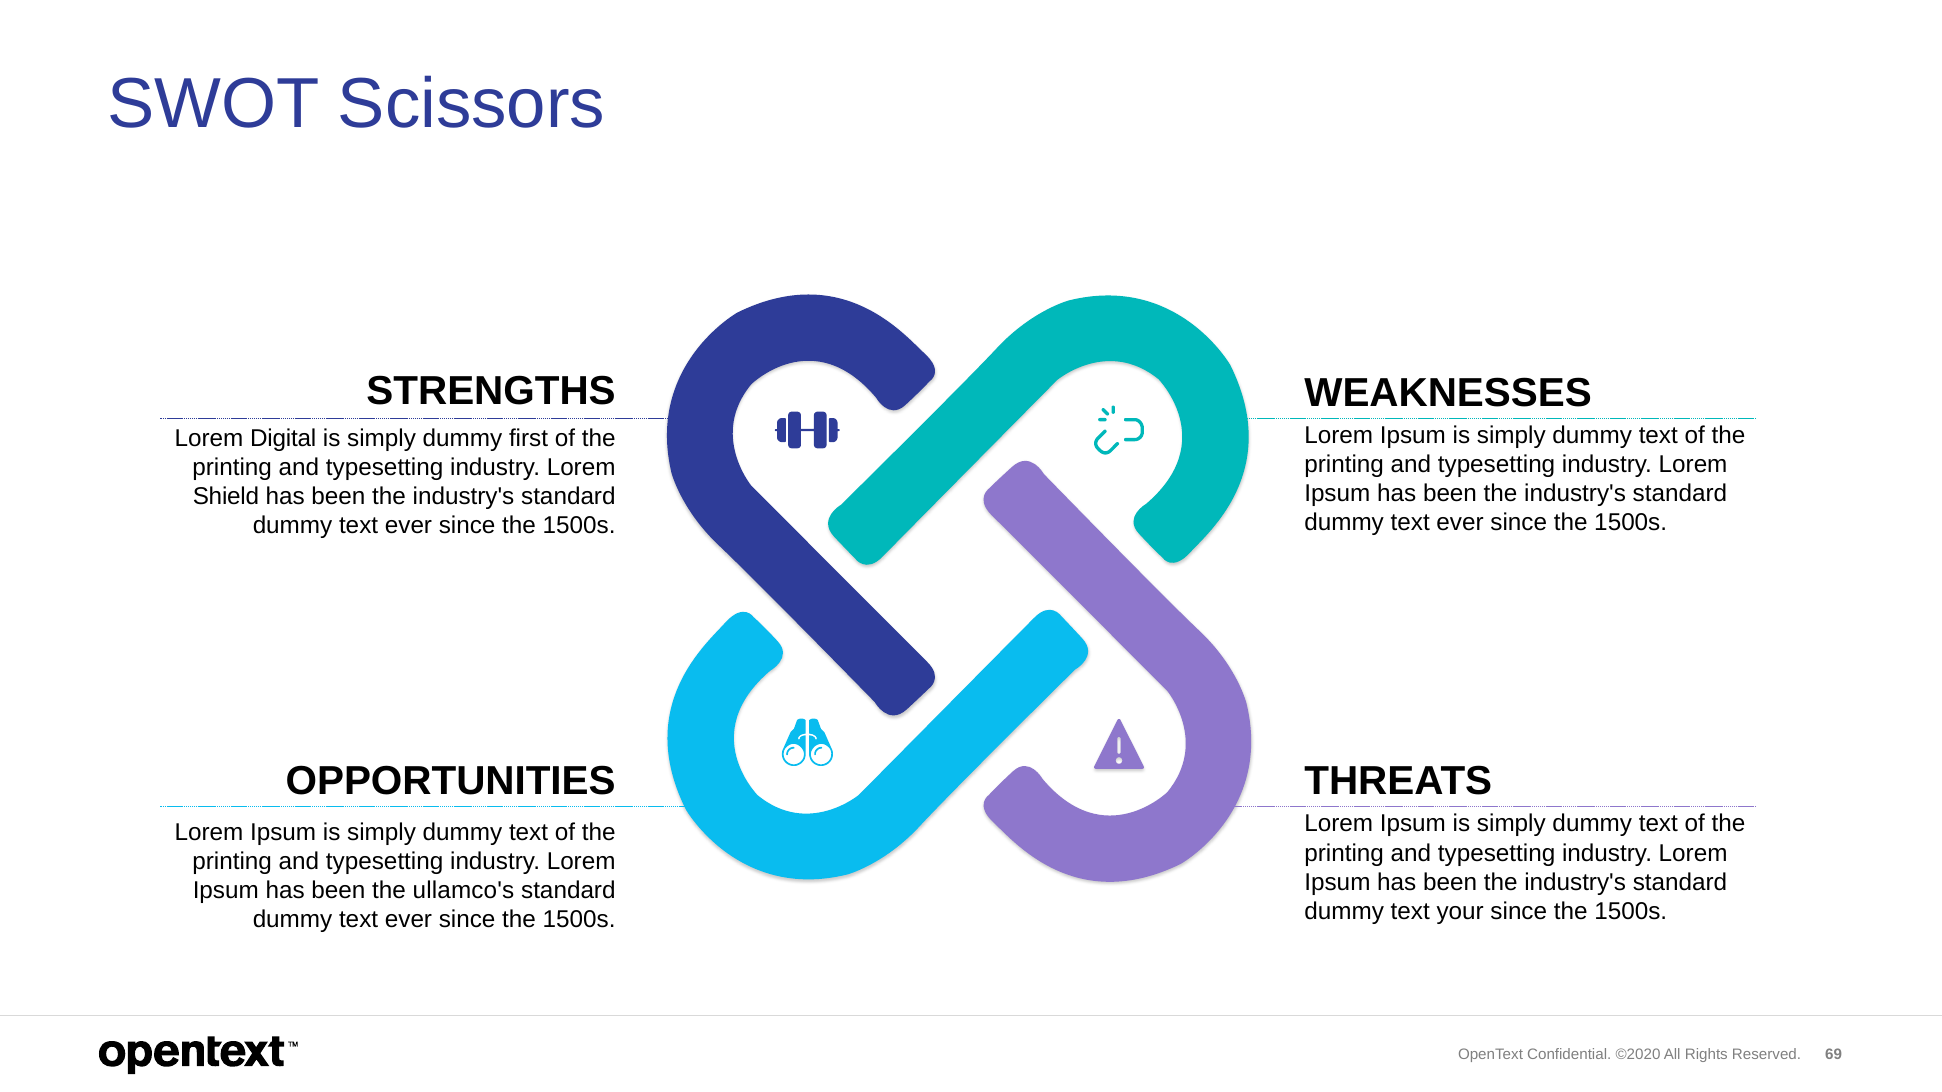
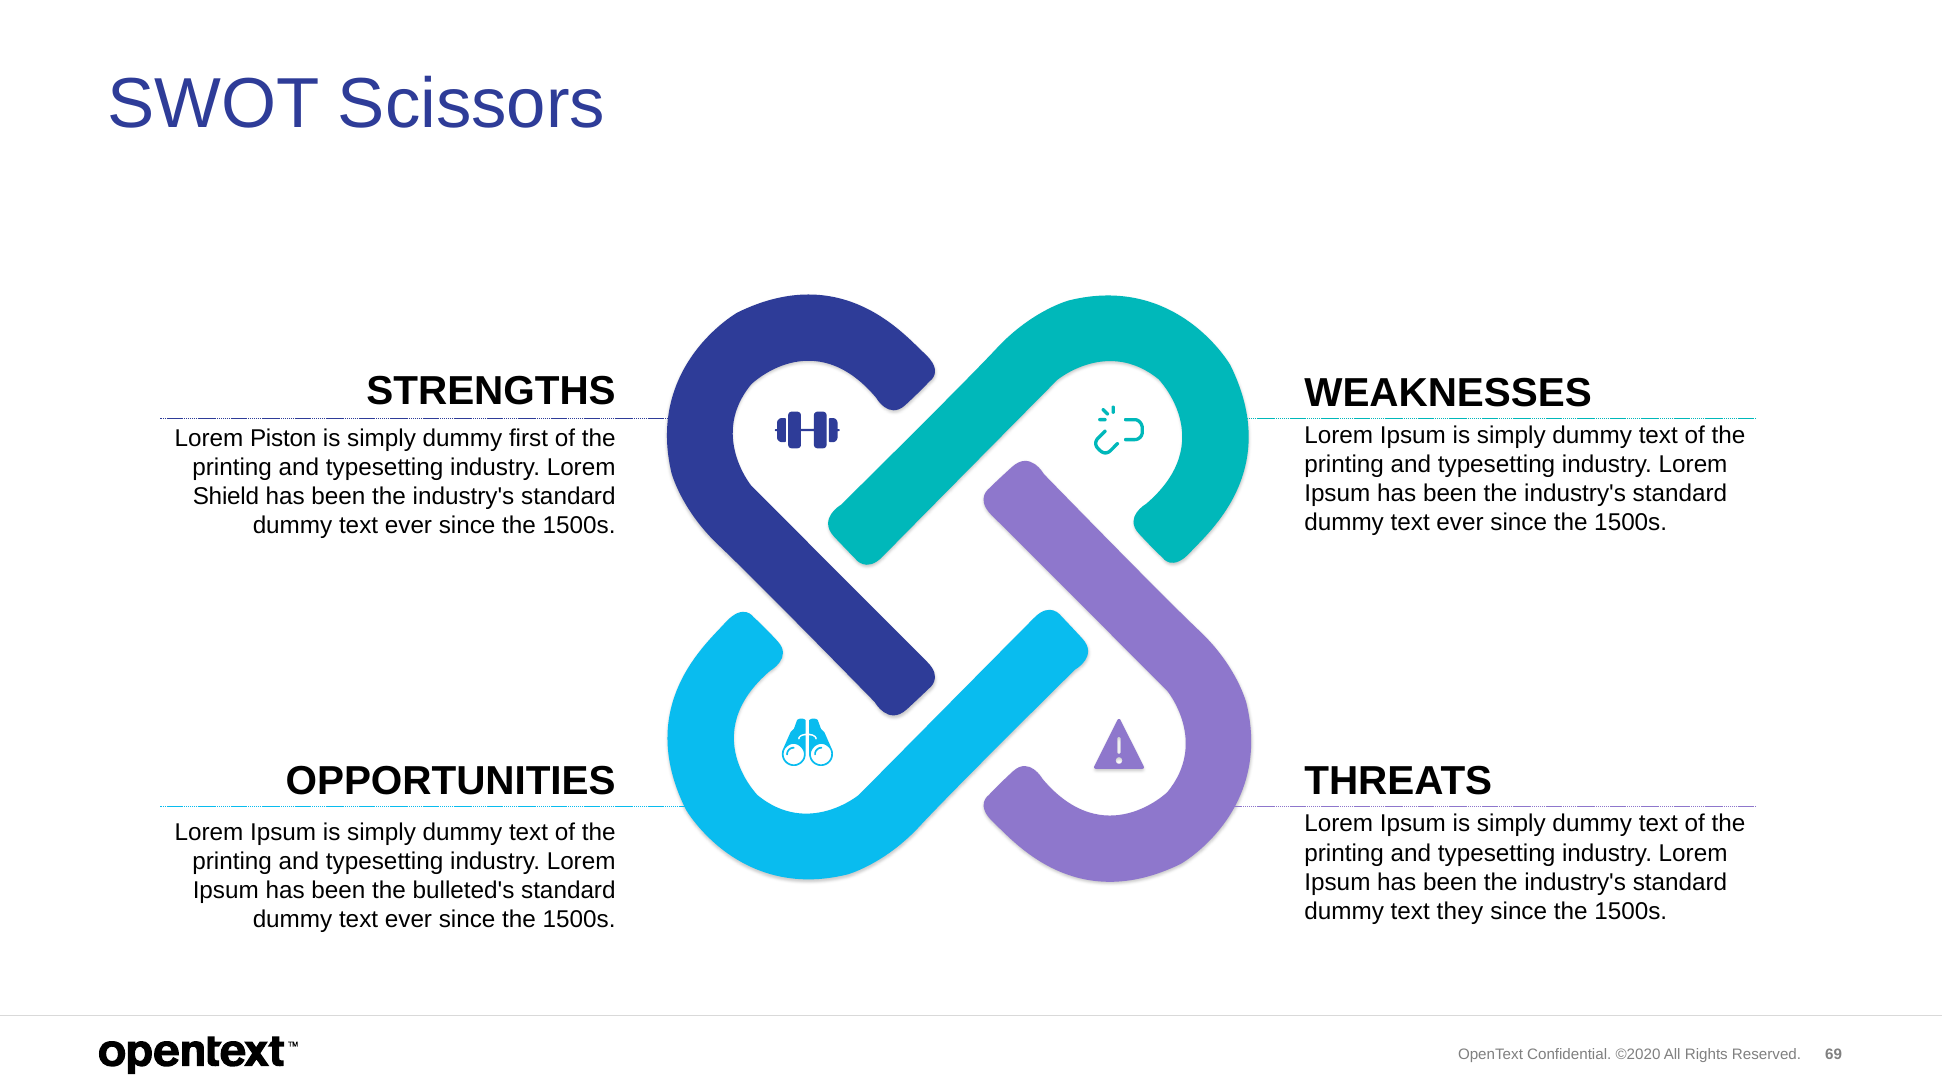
Digital: Digital -> Piston (283, 438)
ullamco's: ullamco's -> bulleted's (464, 891)
your: your -> they (1460, 912)
